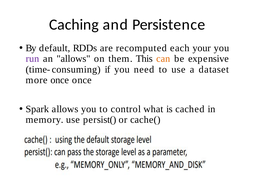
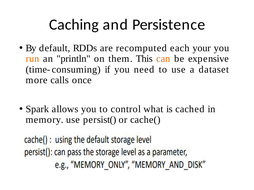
run colour: purple -> orange (32, 59)
an allows: allows -> println (73, 59)
more once: once -> calls (60, 80)
